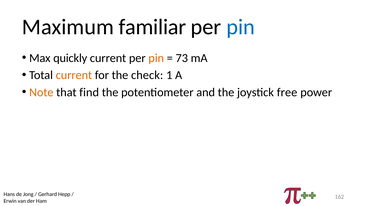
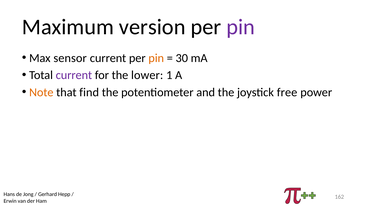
familiar: familiar -> version (152, 27)
pin colour: blue -> purple (241, 27)
quickly: quickly -> sensor (70, 58)
73: 73 -> 30 (182, 58)
current colour: orange -> purple (74, 75)
check: check -> lower (147, 75)
